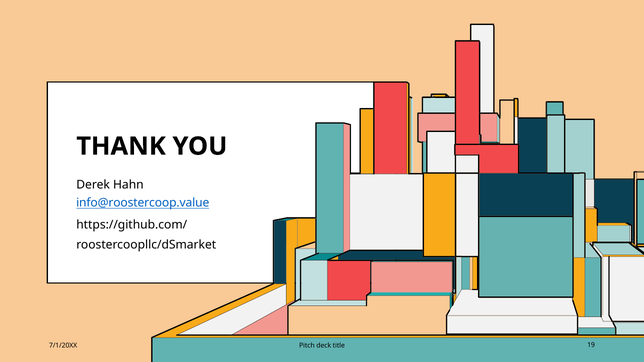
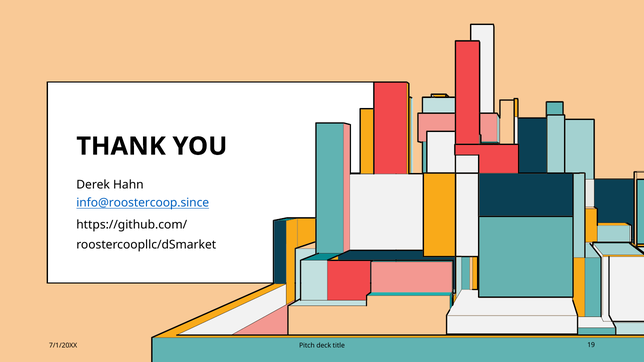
info@roostercoop.value: info@roostercoop.value -> info@roostercoop.since (143, 203)
